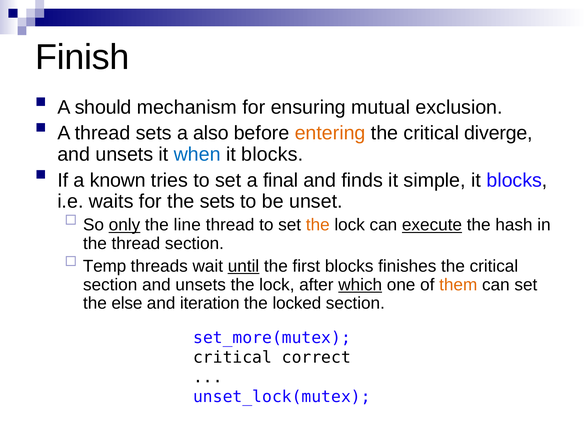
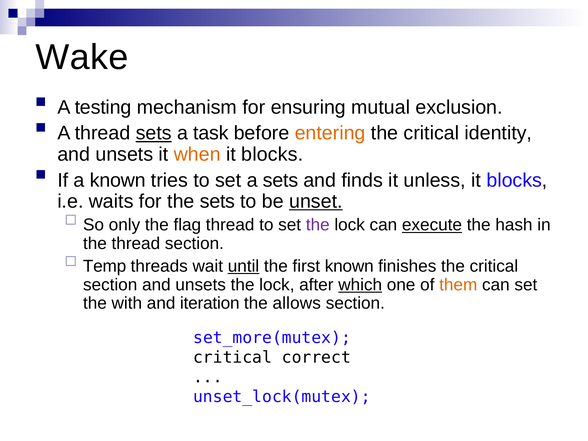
Finish: Finish -> Wake (82, 57)
should: should -> testing (103, 107)
sets underline: none -> present (154, 133)
also: also -> task (211, 133)
diverge: diverge -> identity (498, 133)
when colour: blue -> orange (197, 154)
a final: final -> sets (281, 180)
simple: simple -> unless (435, 180)
unset underline: none -> present (316, 201)
only underline: present -> none (124, 225)
line: line -> flag (187, 225)
the colour: orange -> purple (318, 225)
first blocks: blocks -> known (349, 266)
else: else -> with (127, 303)
locked: locked -> allows (297, 303)
